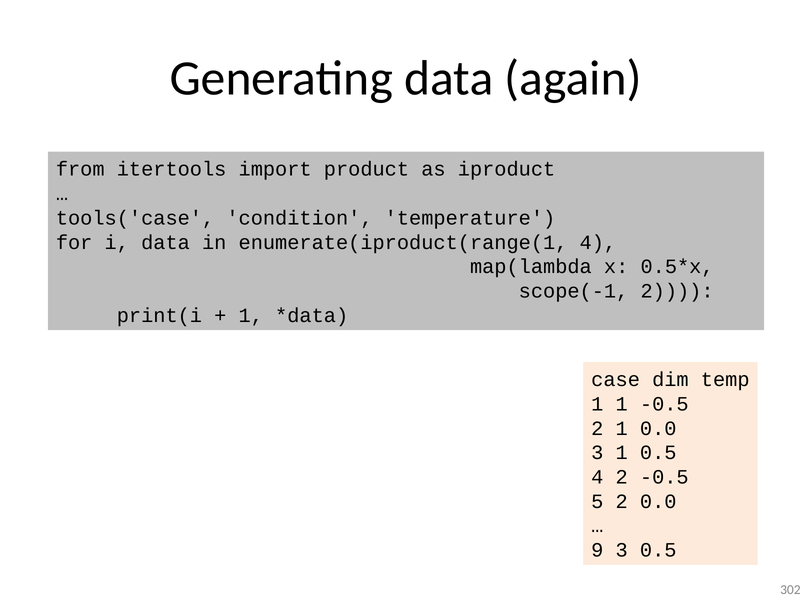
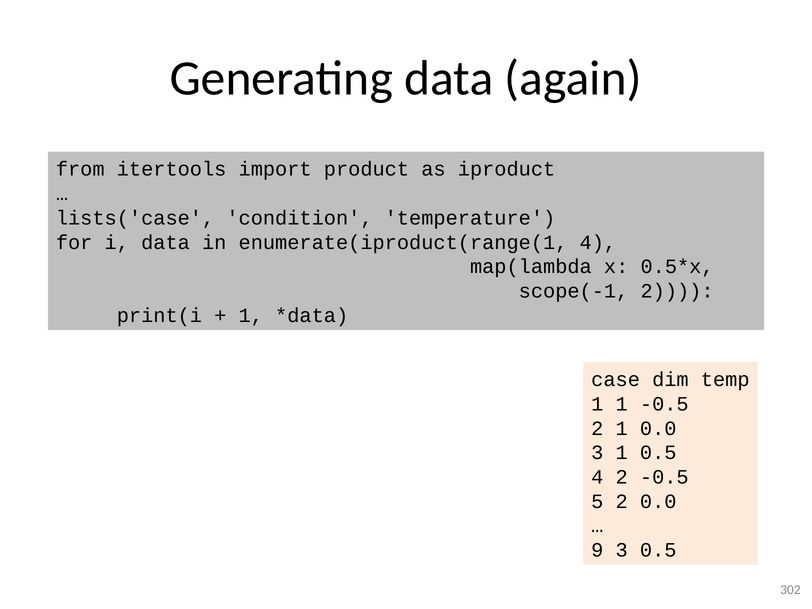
tools('case: tools('case -> lists('case (135, 218)
